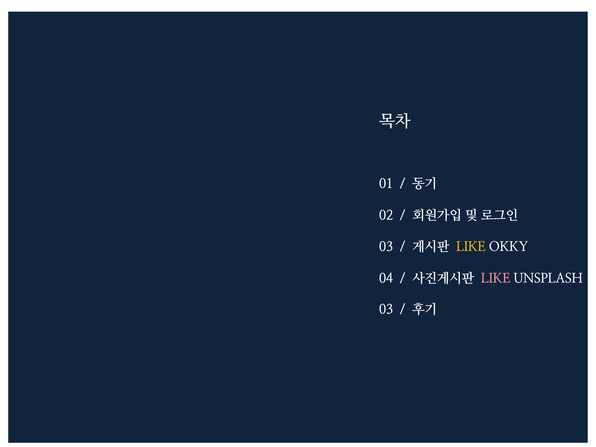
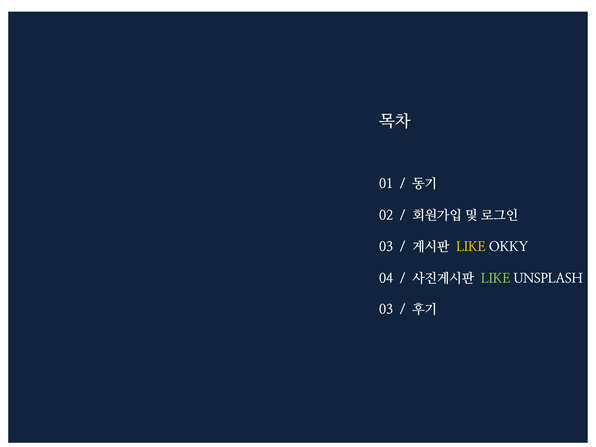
LIKE colour: pink -> light green (496, 279)
